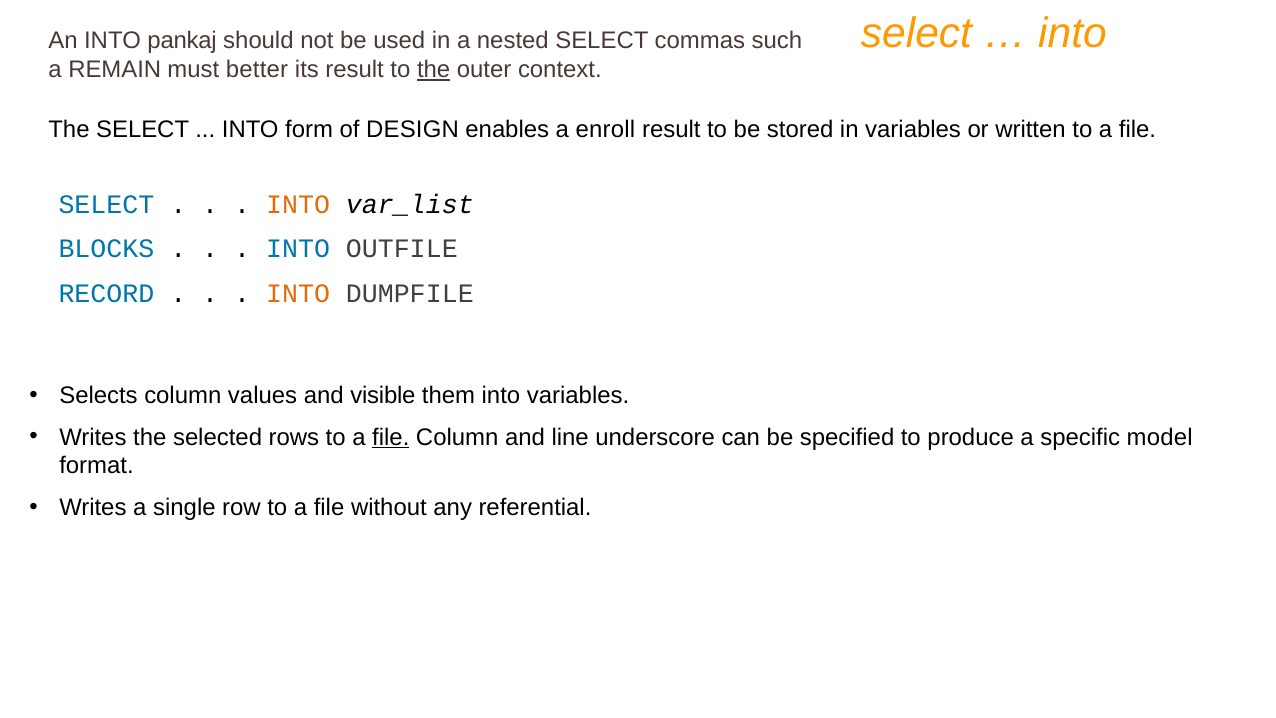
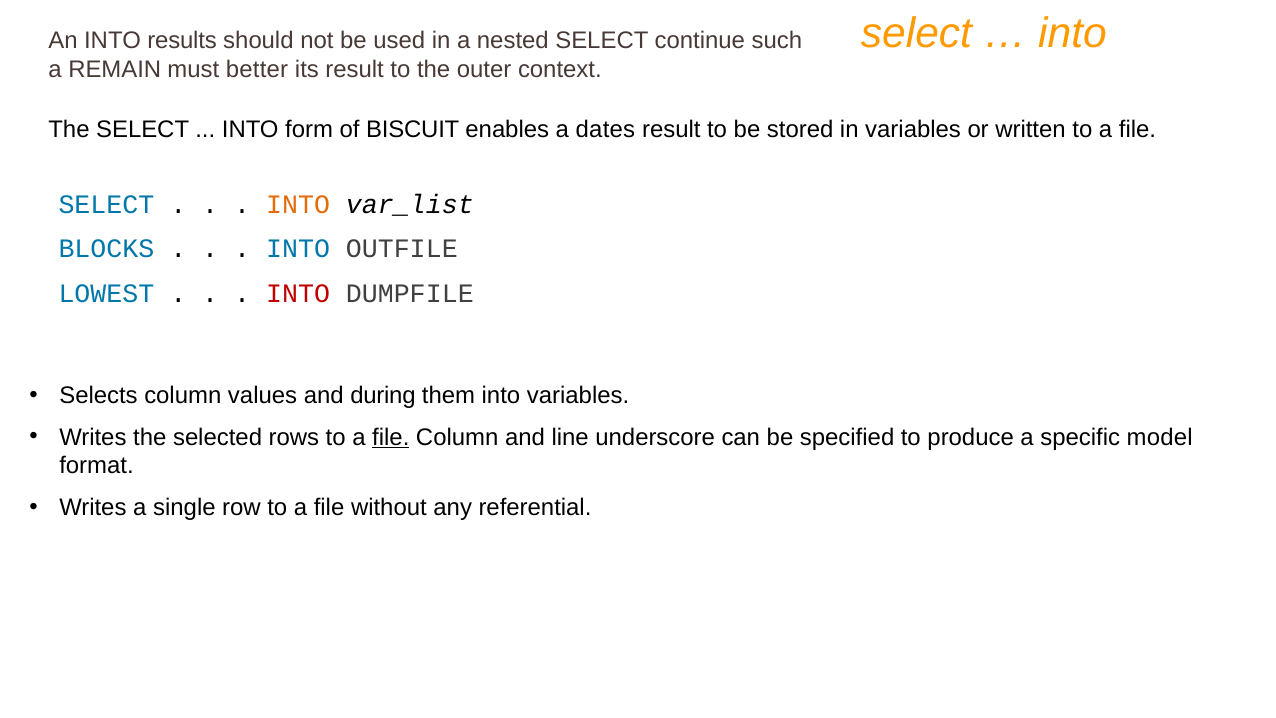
pankaj: pankaj -> results (182, 41)
commas: commas -> continue (700, 41)
the underline: present -> none (434, 69)
DESIGN: DESIGN -> BISCUIT (413, 130)
enroll: enroll -> dates (605, 130)
RECORD: RECORD -> LOWEST (106, 293)
INTO colour: orange -> red (298, 293)
visible: visible -> during (383, 396)
